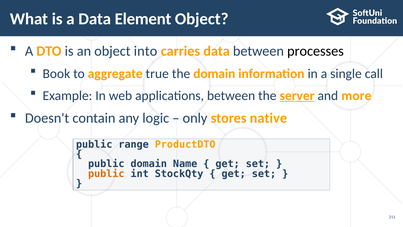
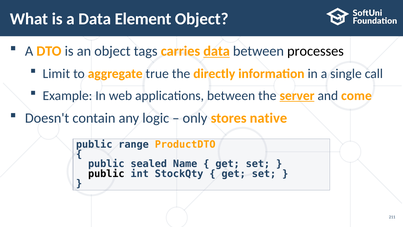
into: into -> tags (146, 51)
data underline: none -> present (217, 51)
Book: Book -> Limit (56, 74)
the domain: domain -> directly (214, 74)
more: more -> come (356, 96)
public domain: domain -> sealed (149, 164)
public colour: orange -> black (106, 173)
